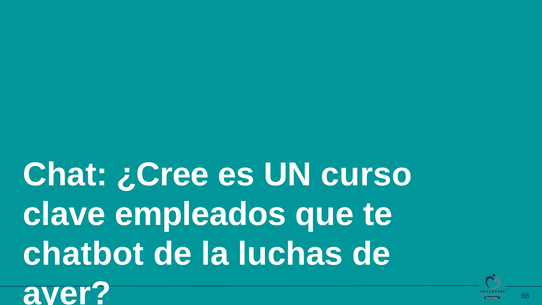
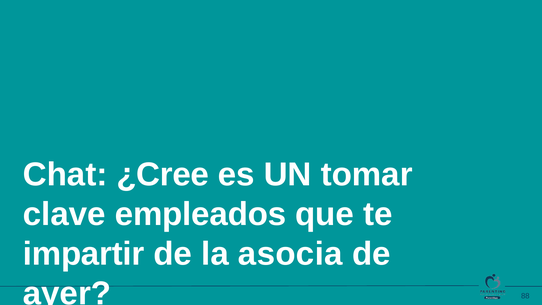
curso: curso -> tomar (367, 174)
chatbot: chatbot -> impartir (84, 254)
luchas: luchas -> asocia (290, 254)
